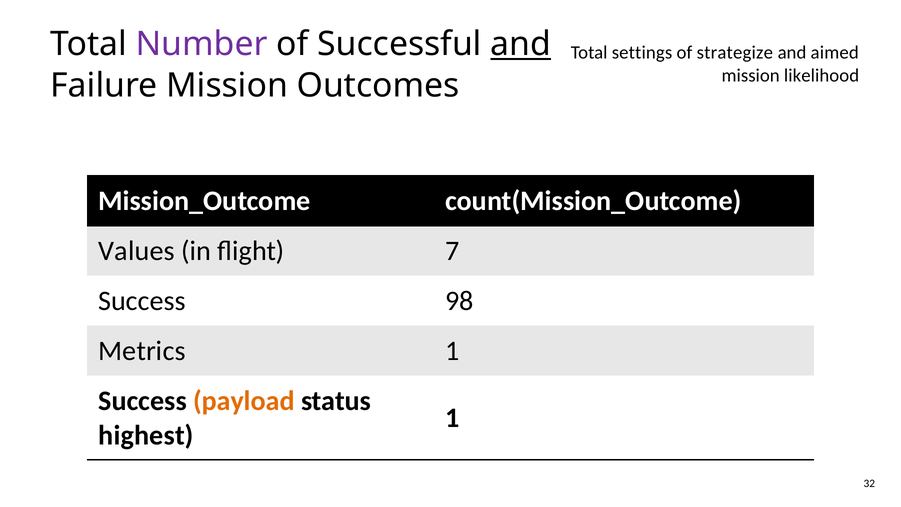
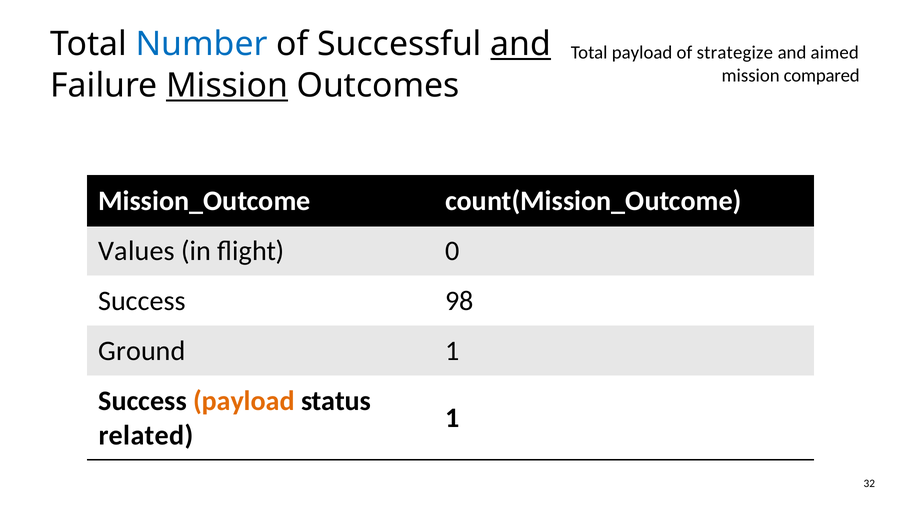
Number colour: purple -> blue (202, 44)
Total settings: settings -> payload (642, 52)
likelihood: likelihood -> compared (822, 75)
Mission underline: none -> present (227, 86)
7: 7 -> 0 (452, 251)
Metrics: Metrics -> Ground (142, 351)
highest: highest -> related (146, 435)
